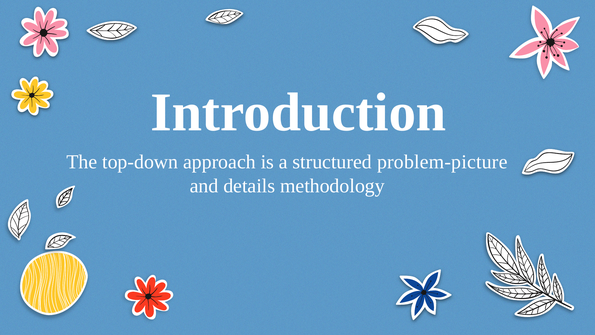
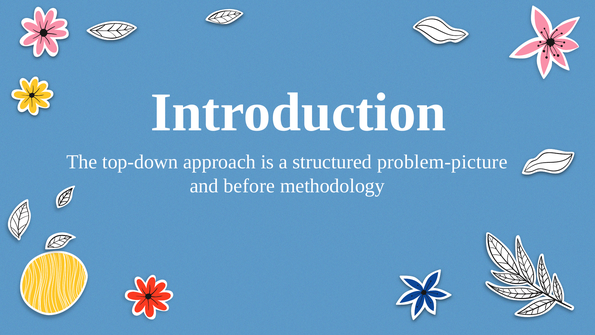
details: details -> before (249, 186)
